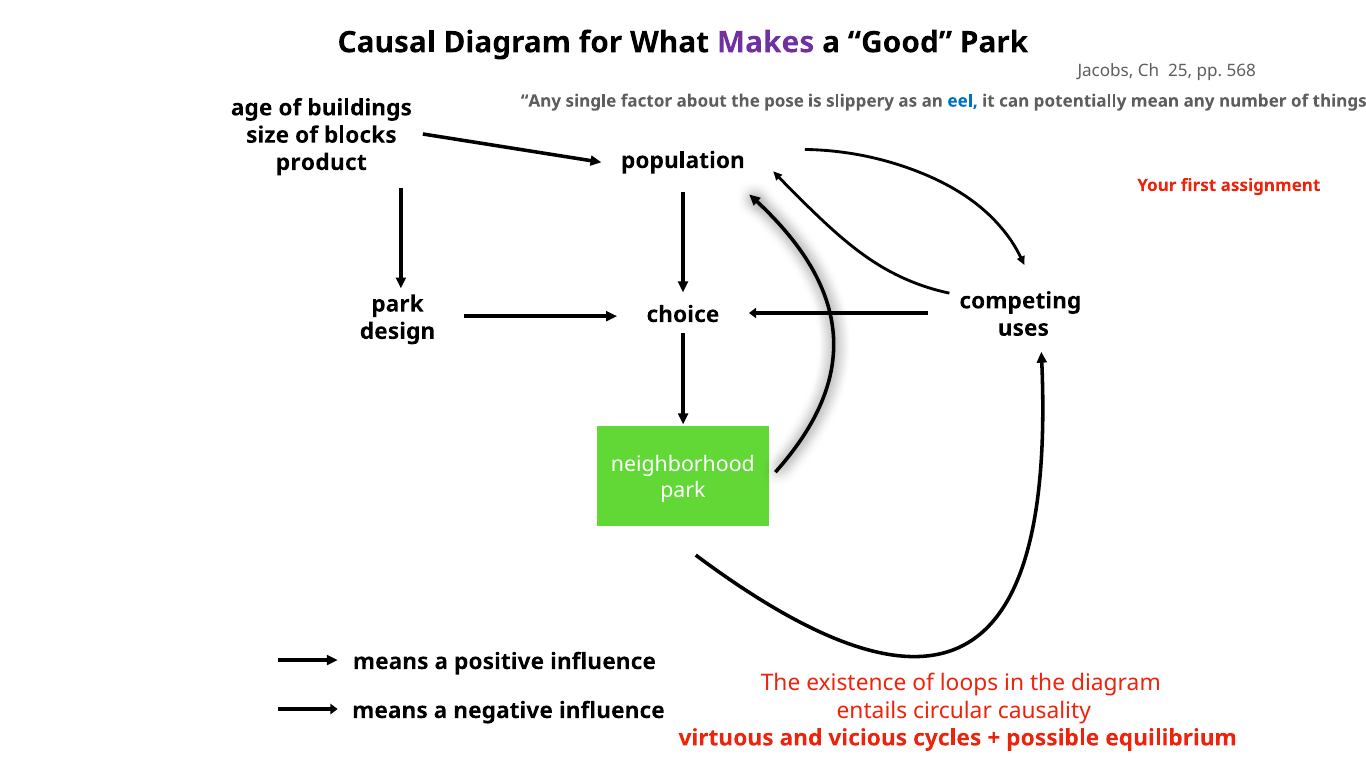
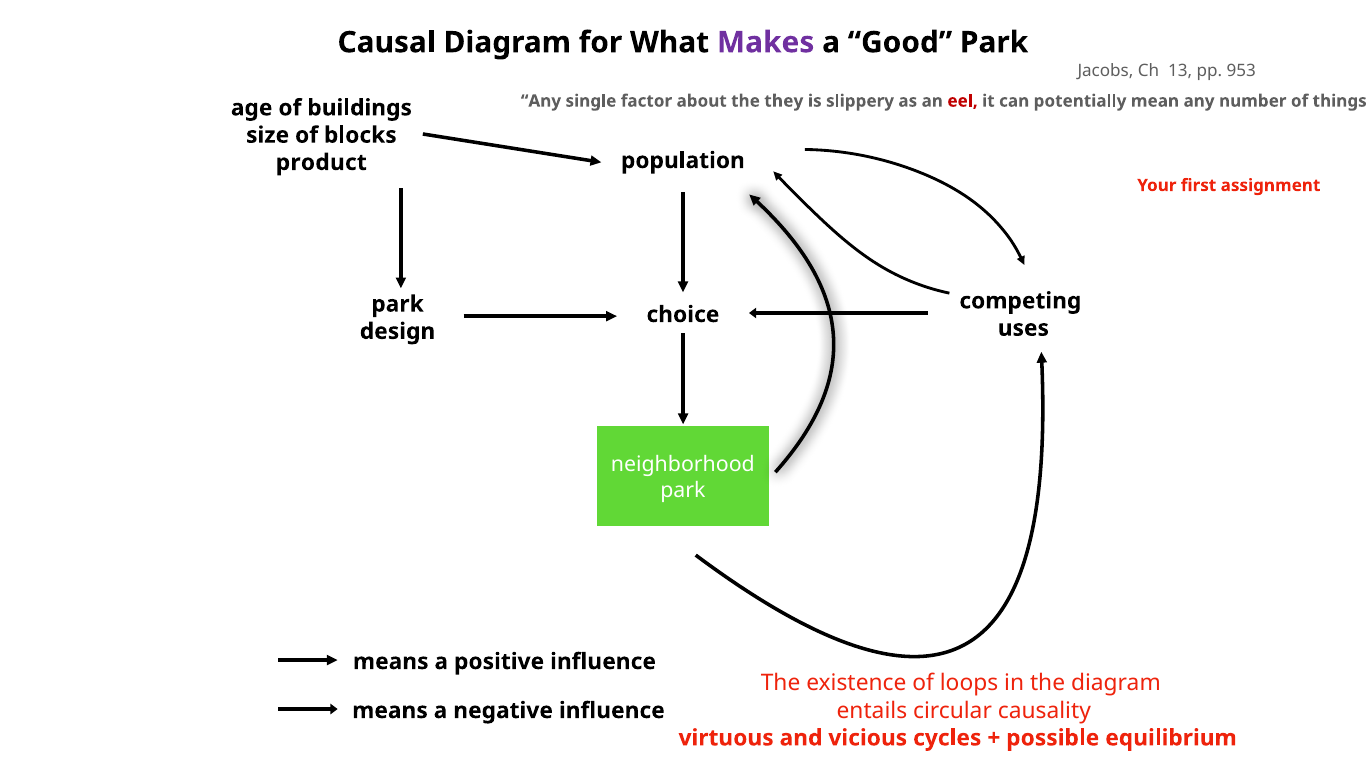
25: 25 -> 13 (1180, 71)
568: 568 -> 953 (1241, 71)
pose: pose -> they (784, 101)
eel colour: blue -> red (963, 101)
